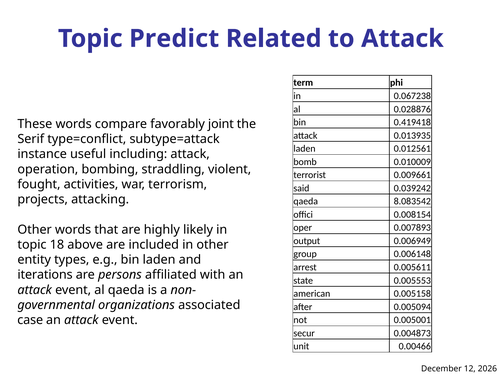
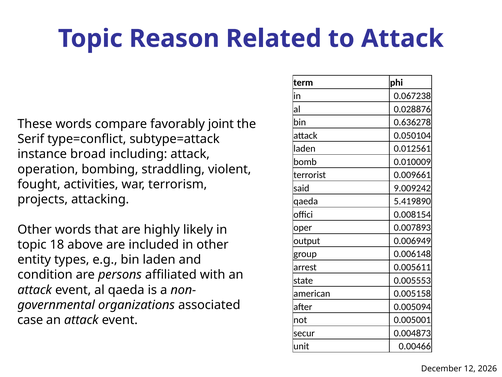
Predict: Predict -> Reason (174, 39)
0.419418: 0.419418 -> 0.636278 (412, 122)
0.013935: 0.013935 -> 0.050104 (412, 135)
useful: useful -> broad (88, 154)
0.039242: 0.039242 -> 9.009242 (412, 188)
8.083542: 8.083542 -> 5.419890 (412, 201)
iterations: iterations -> condition (45, 274)
